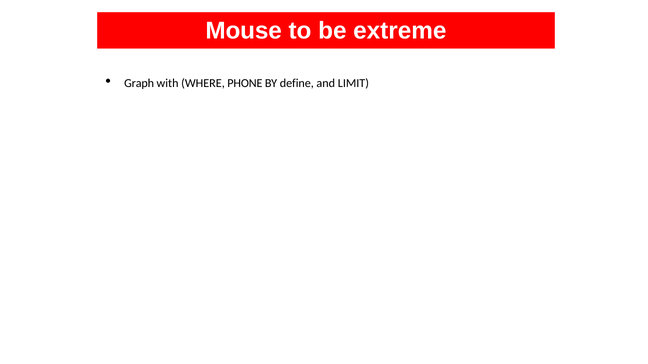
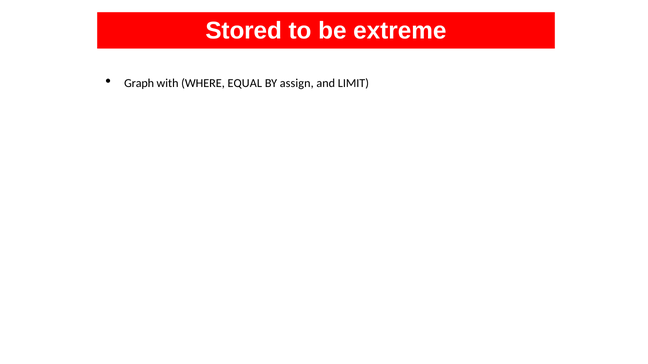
Mouse: Mouse -> Stored (244, 31)
PHONE: PHONE -> EQUAL (245, 83)
define: define -> assign (297, 83)
